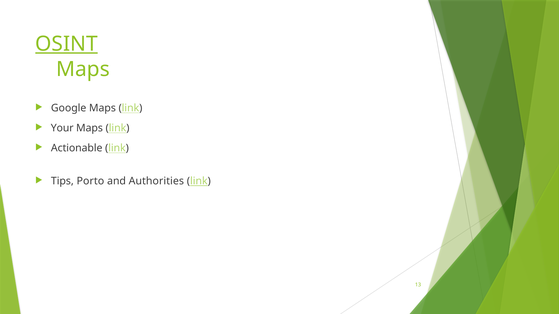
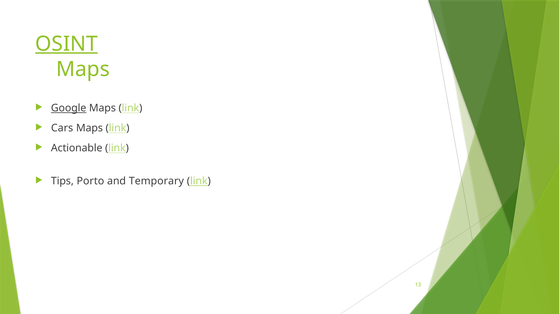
Google underline: none -> present (69, 108)
Your: Your -> Cars (62, 128)
Authorities: Authorities -> Temporary (156, 181)
